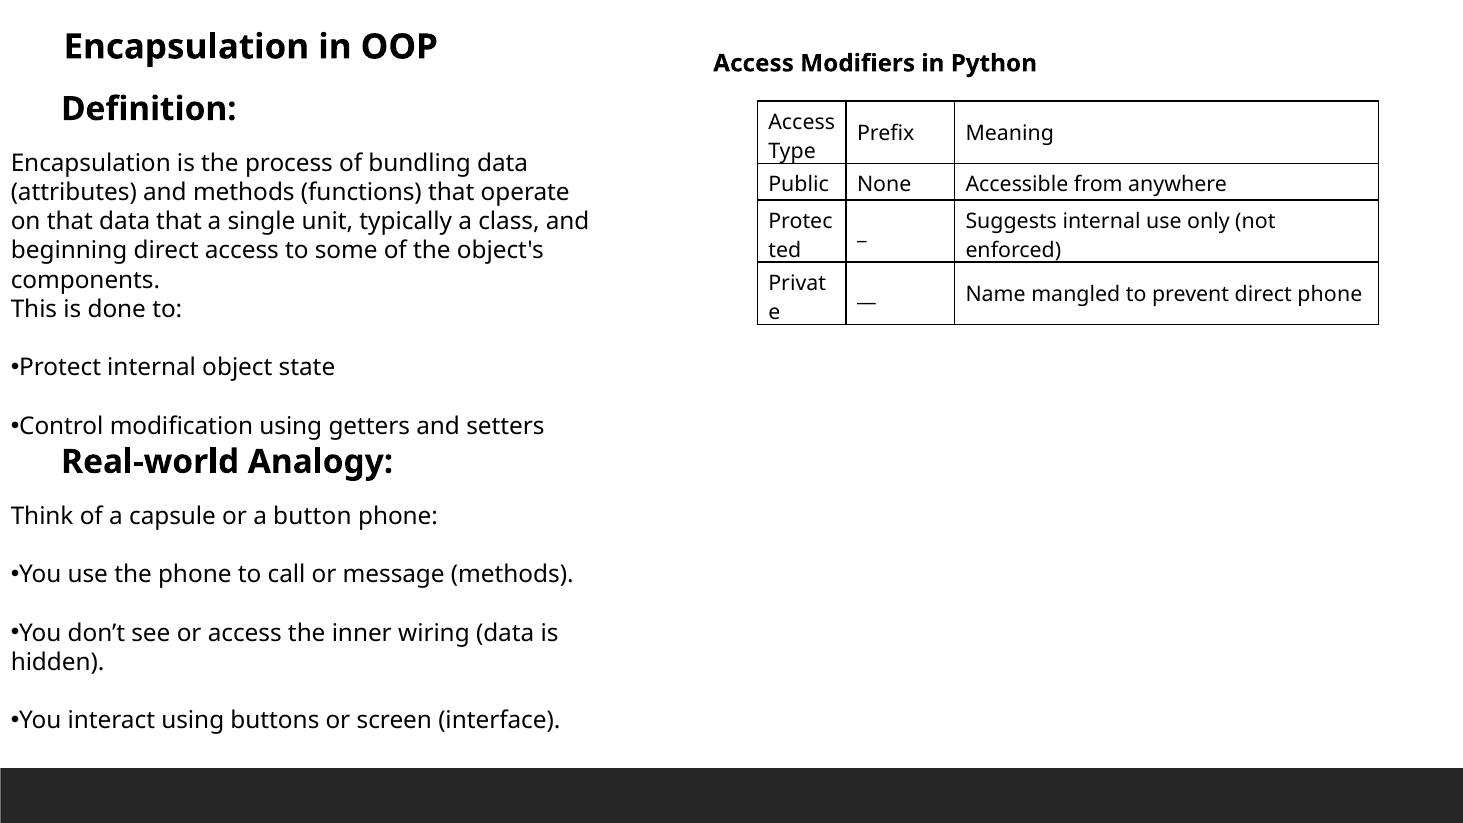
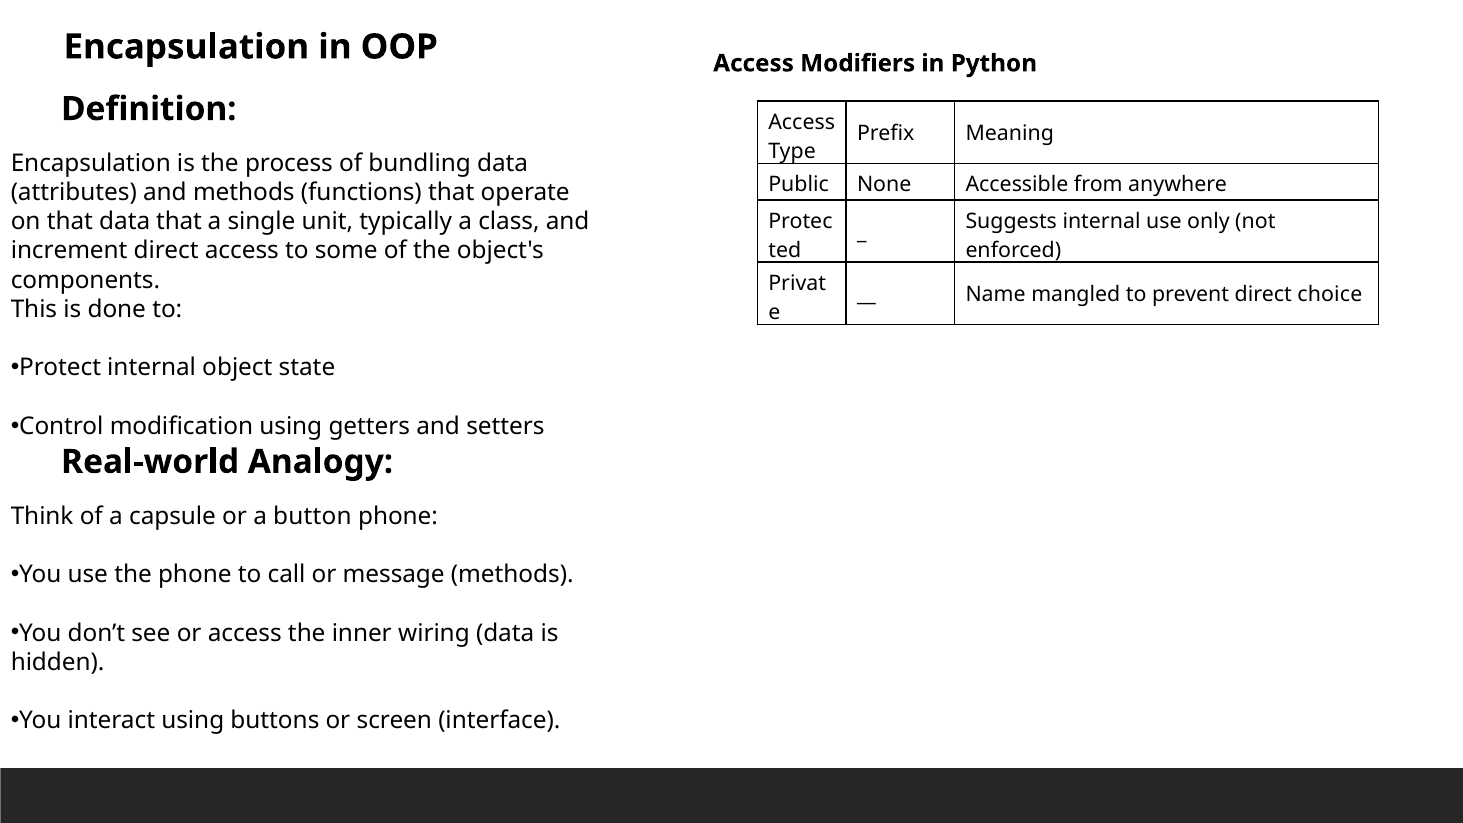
beginning: beginning -> increment (69, 251)
direct phone: phone -> choice (1330, 294)
